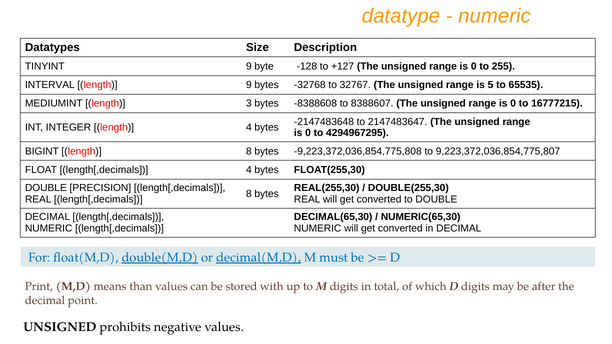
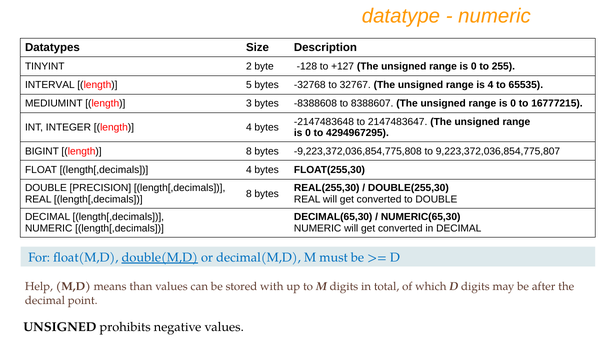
TINYINT 9: 9 -> 2 (249, 66)
length 9: 9 -> 5 (249, 85)
is 5: 5 -> 4 (491, 85)
decimal(M,D underline: present -> none (259, 258)
Print: Print -> Help (39, 287)
